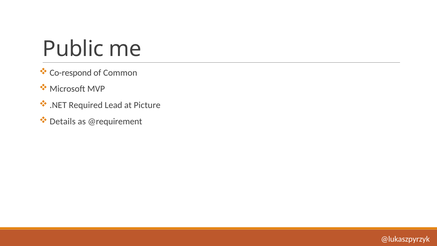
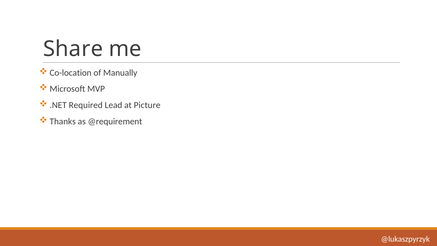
Public: Public -> Share (73, 49)
Co-respond: Co-respond -> Co-location (71, 73)
Common: Common -> Manually (120, 73)
Details: Details -> Thanks (63, 121)
